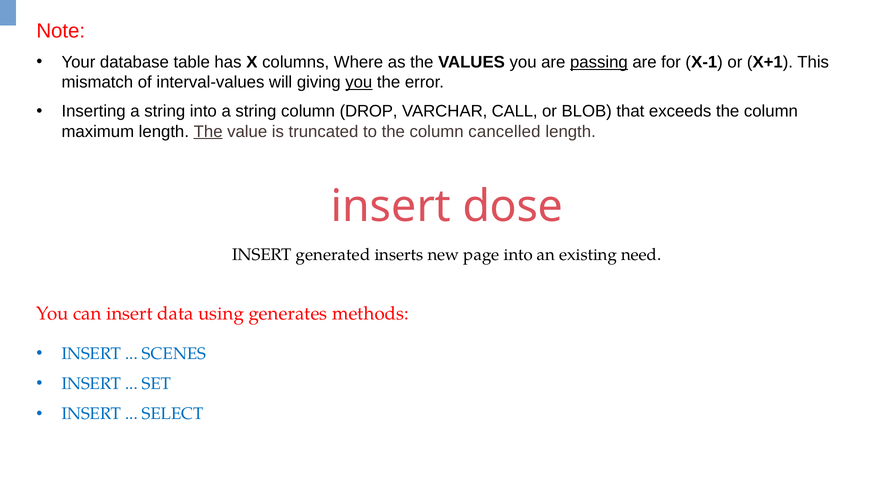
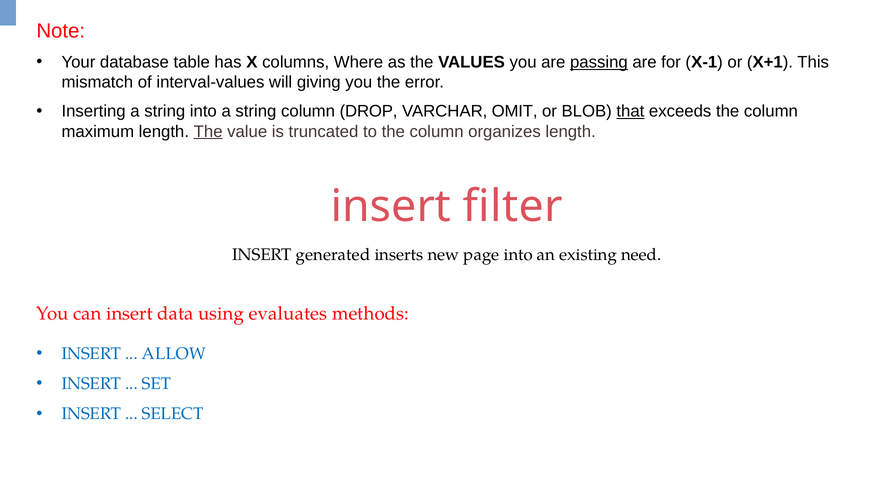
you underline: present -> none (359, 82)
CALL: CALL -> OMIT (515, 111)
that underline: none -> present (630, 111)
cancelled: cancelled -> organizes (504, 131)
dose: dose -> filter (513, 206)
generates: generates -> evaluates (288, 313)
SCENES: SCENES -> ALLOW (174, 353)
